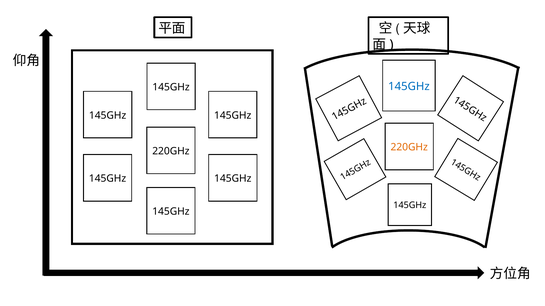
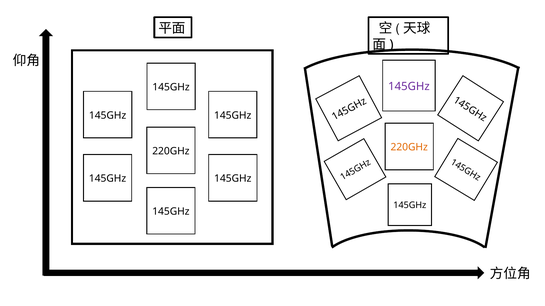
145GHz colour: blue -> purple (409, 87)
